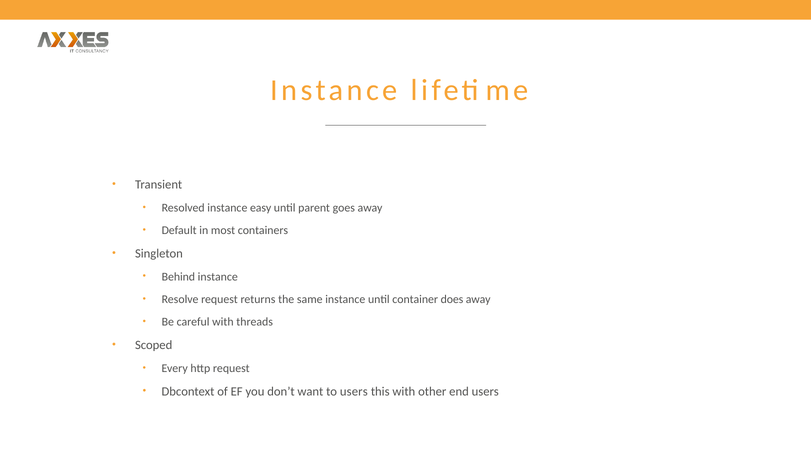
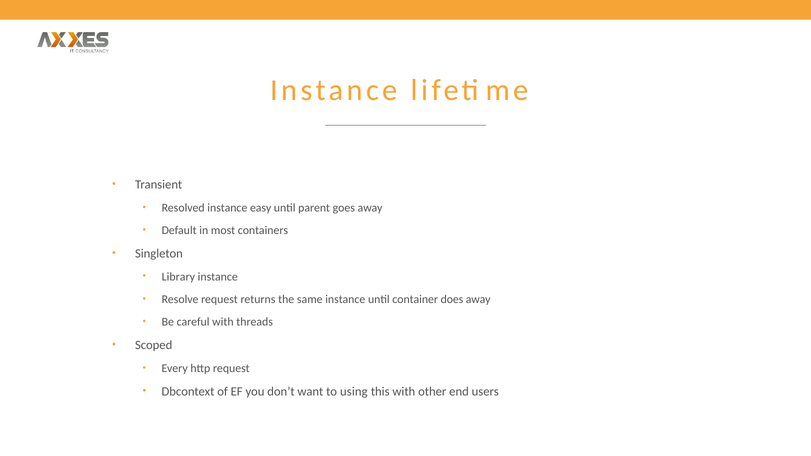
Behind: Behind -> Library (178, 277)
to users: users -> using (354, 392)
